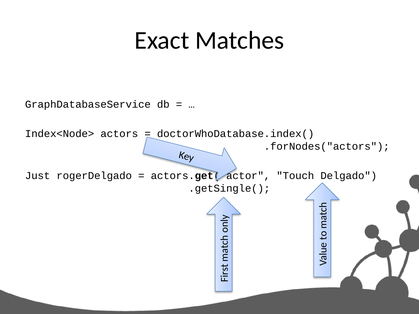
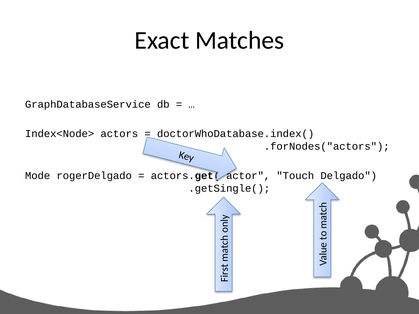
Just: Just -> Mode (38, 176)
